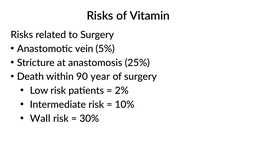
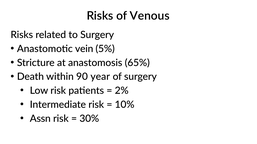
Vitamin: Vitamin -> Venous (150, 16)
25%: 25% -> 65% (137, 63)
Wall: Wall -> Assn (40, 119)
